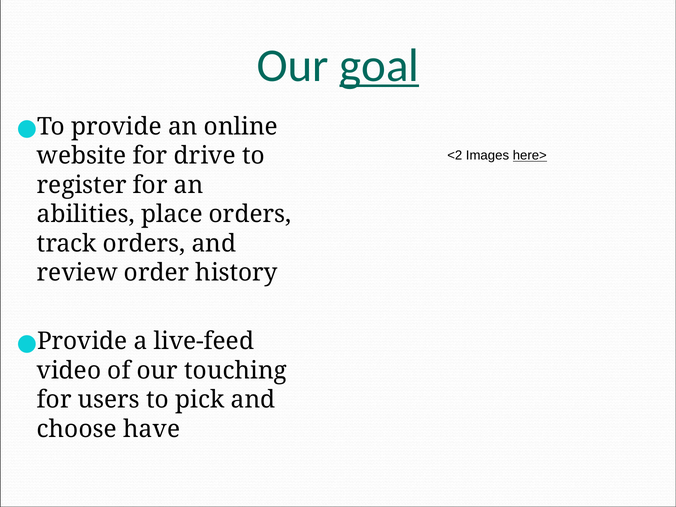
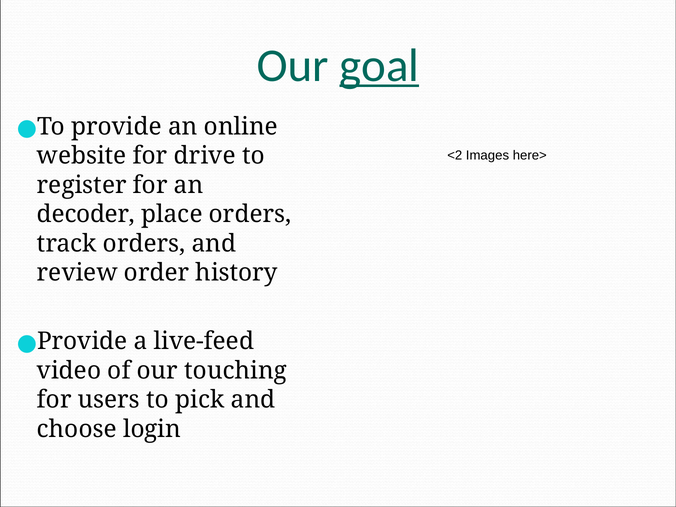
here> underline: present -> none (530, 156)
abilities: abilities -> decoder (86, 214)
have: have -> login (152, 429)
